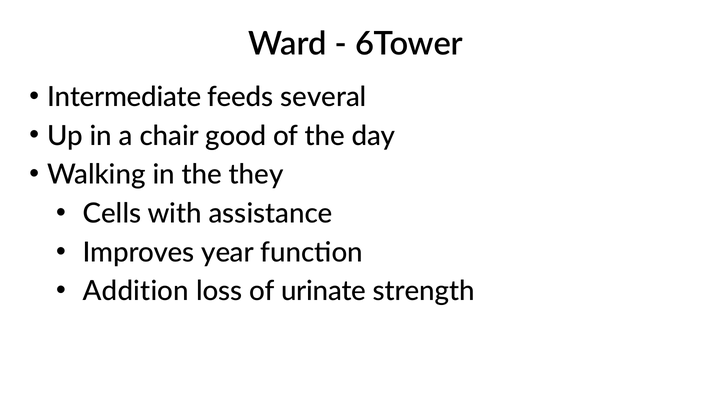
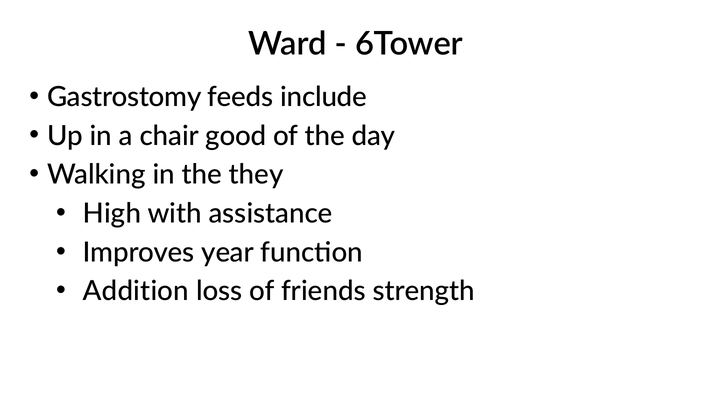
Intermediate: Intermediate -> Gastrostomy (124, 97)
several: several -> include (324, 97)
Cells: Cells -> High (112, 214)
urinate: urinate -> friends (323, 291)
